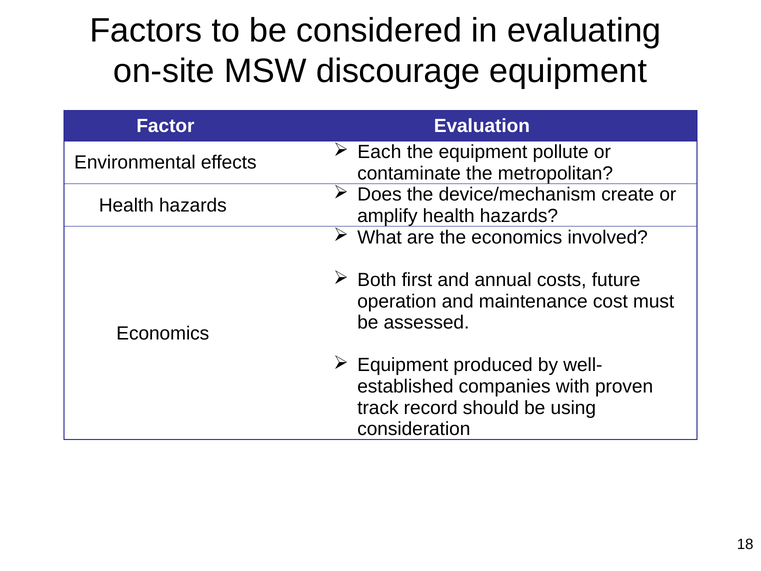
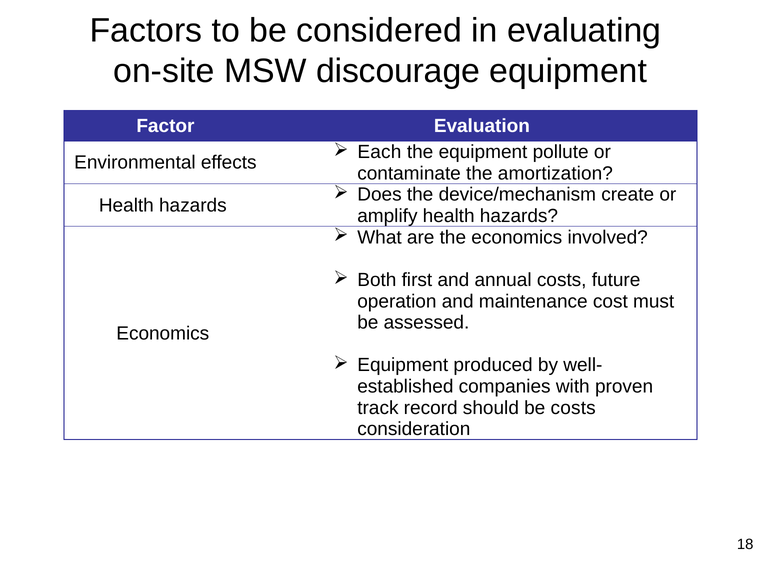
metropolitan: metropolitan -> amortization (555, 173)
be using: using -> costs (573, 408)
